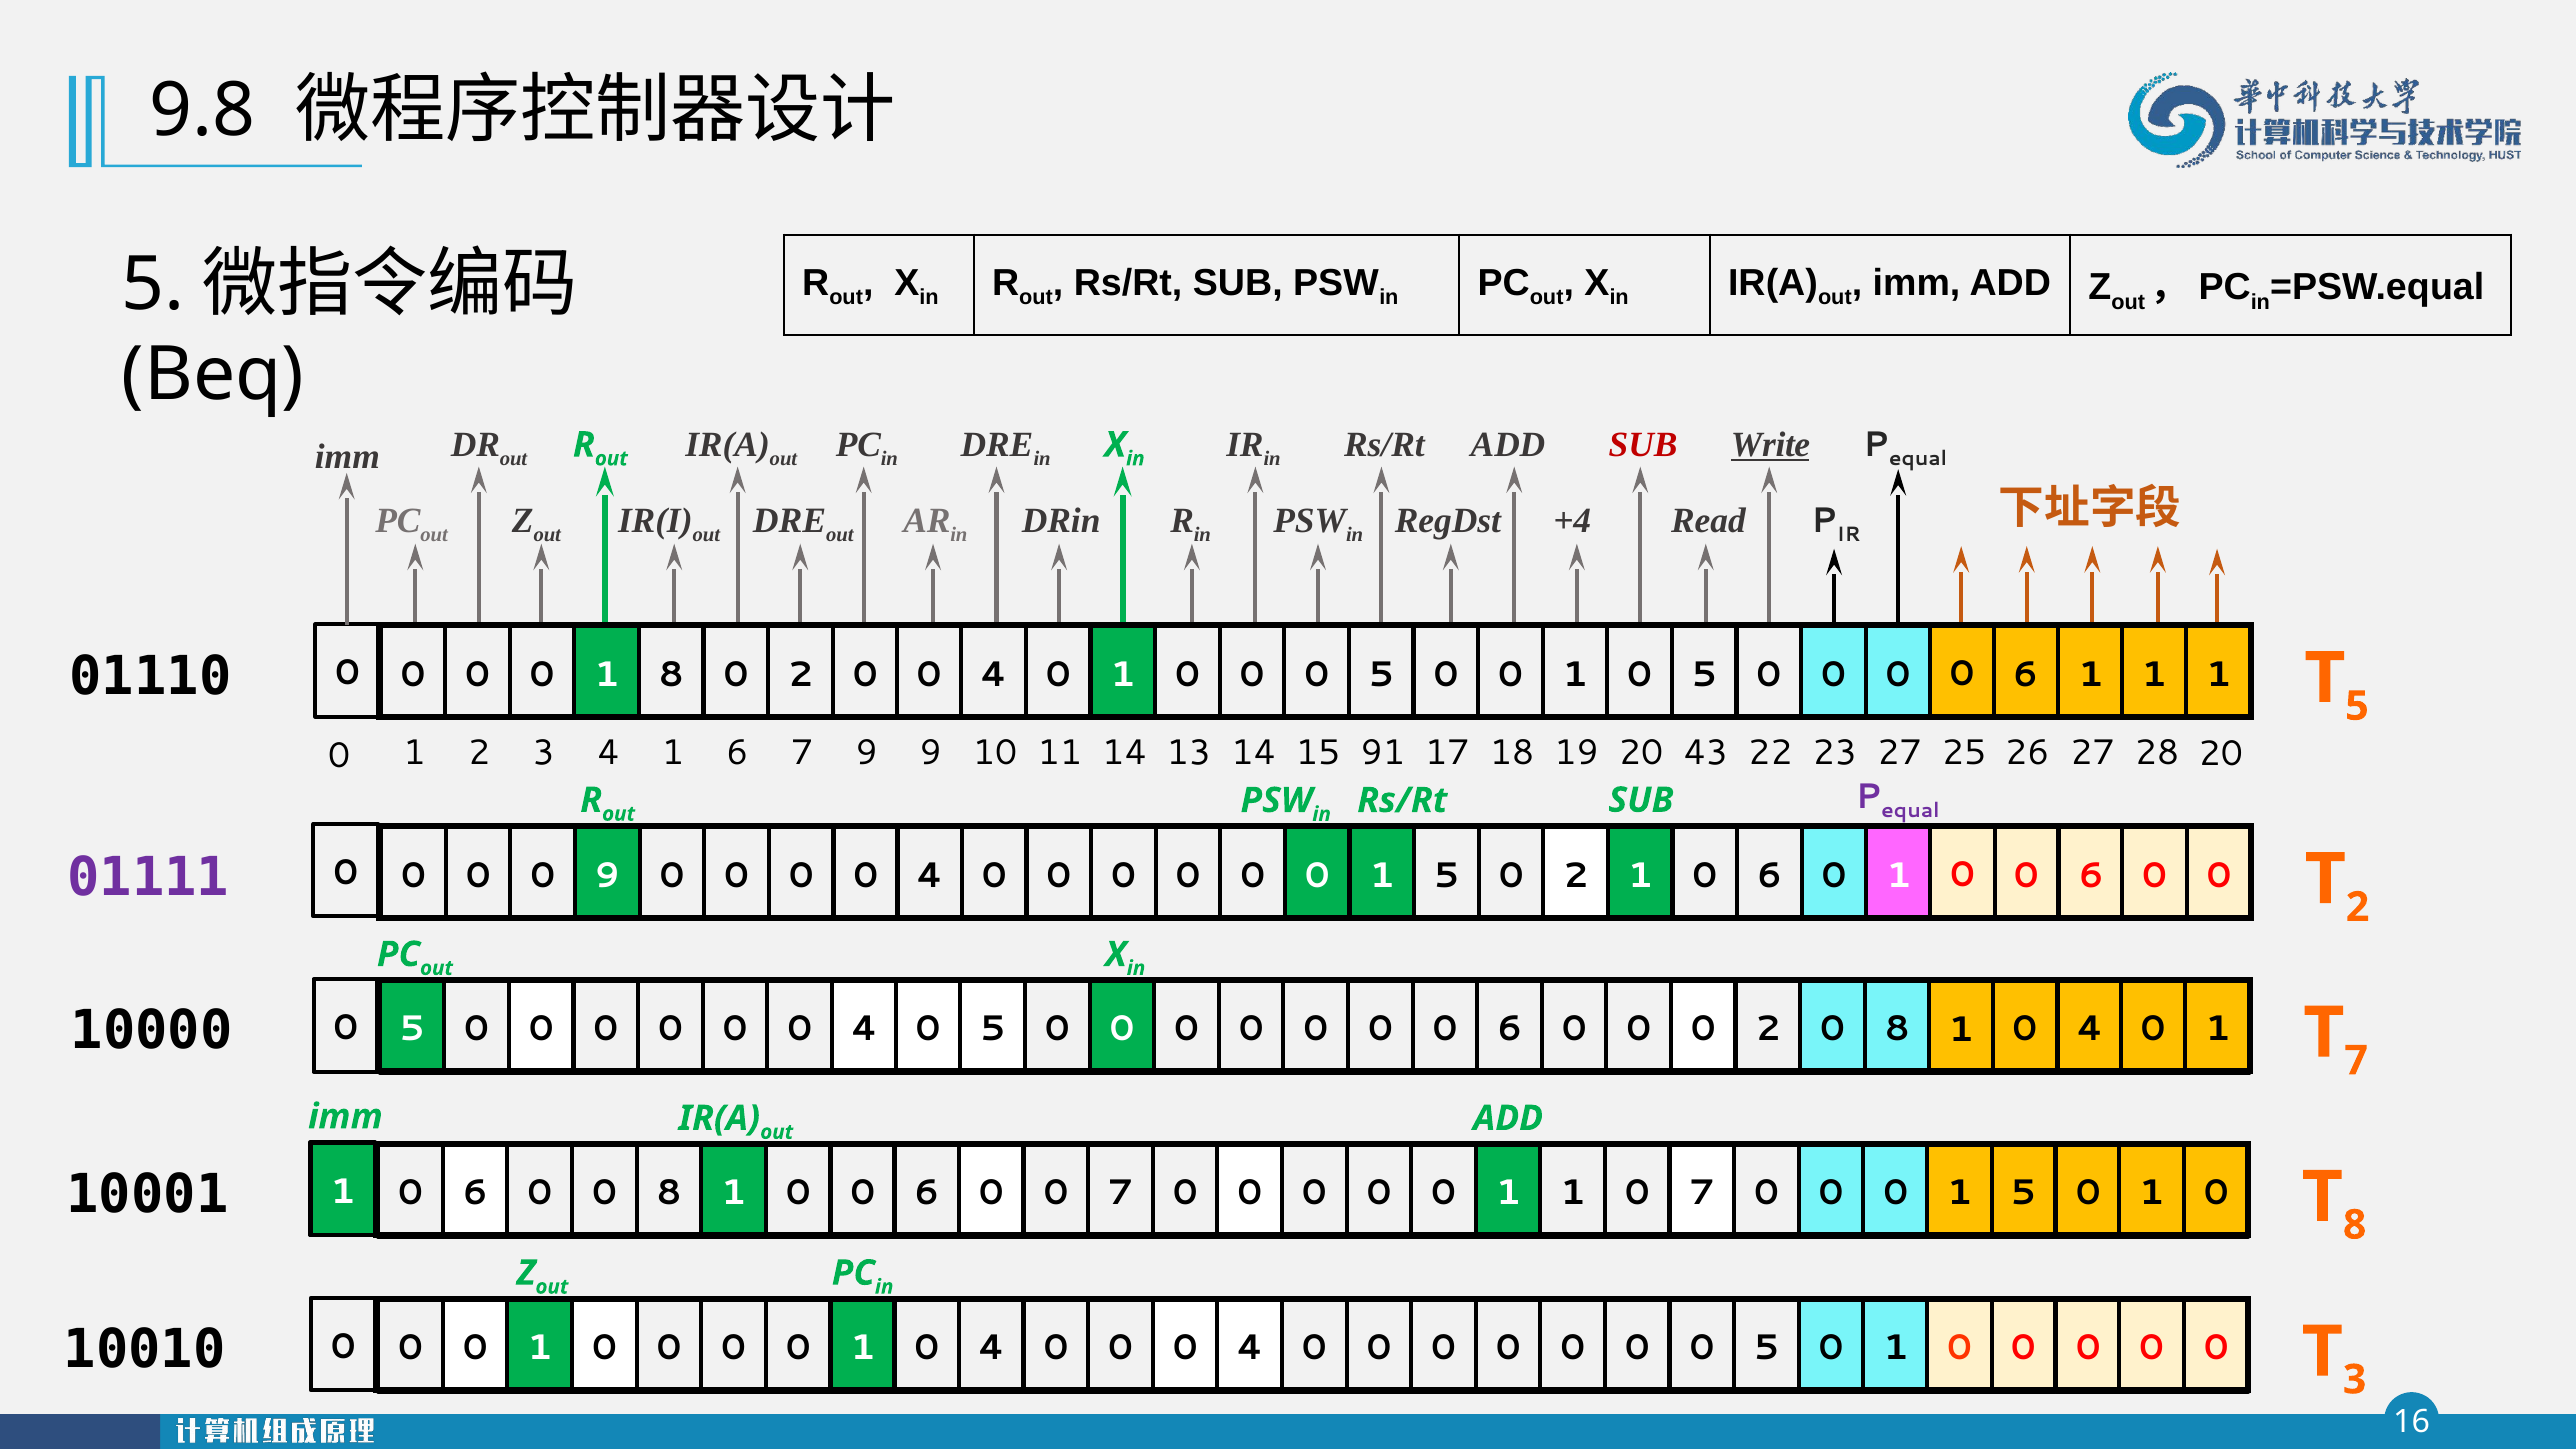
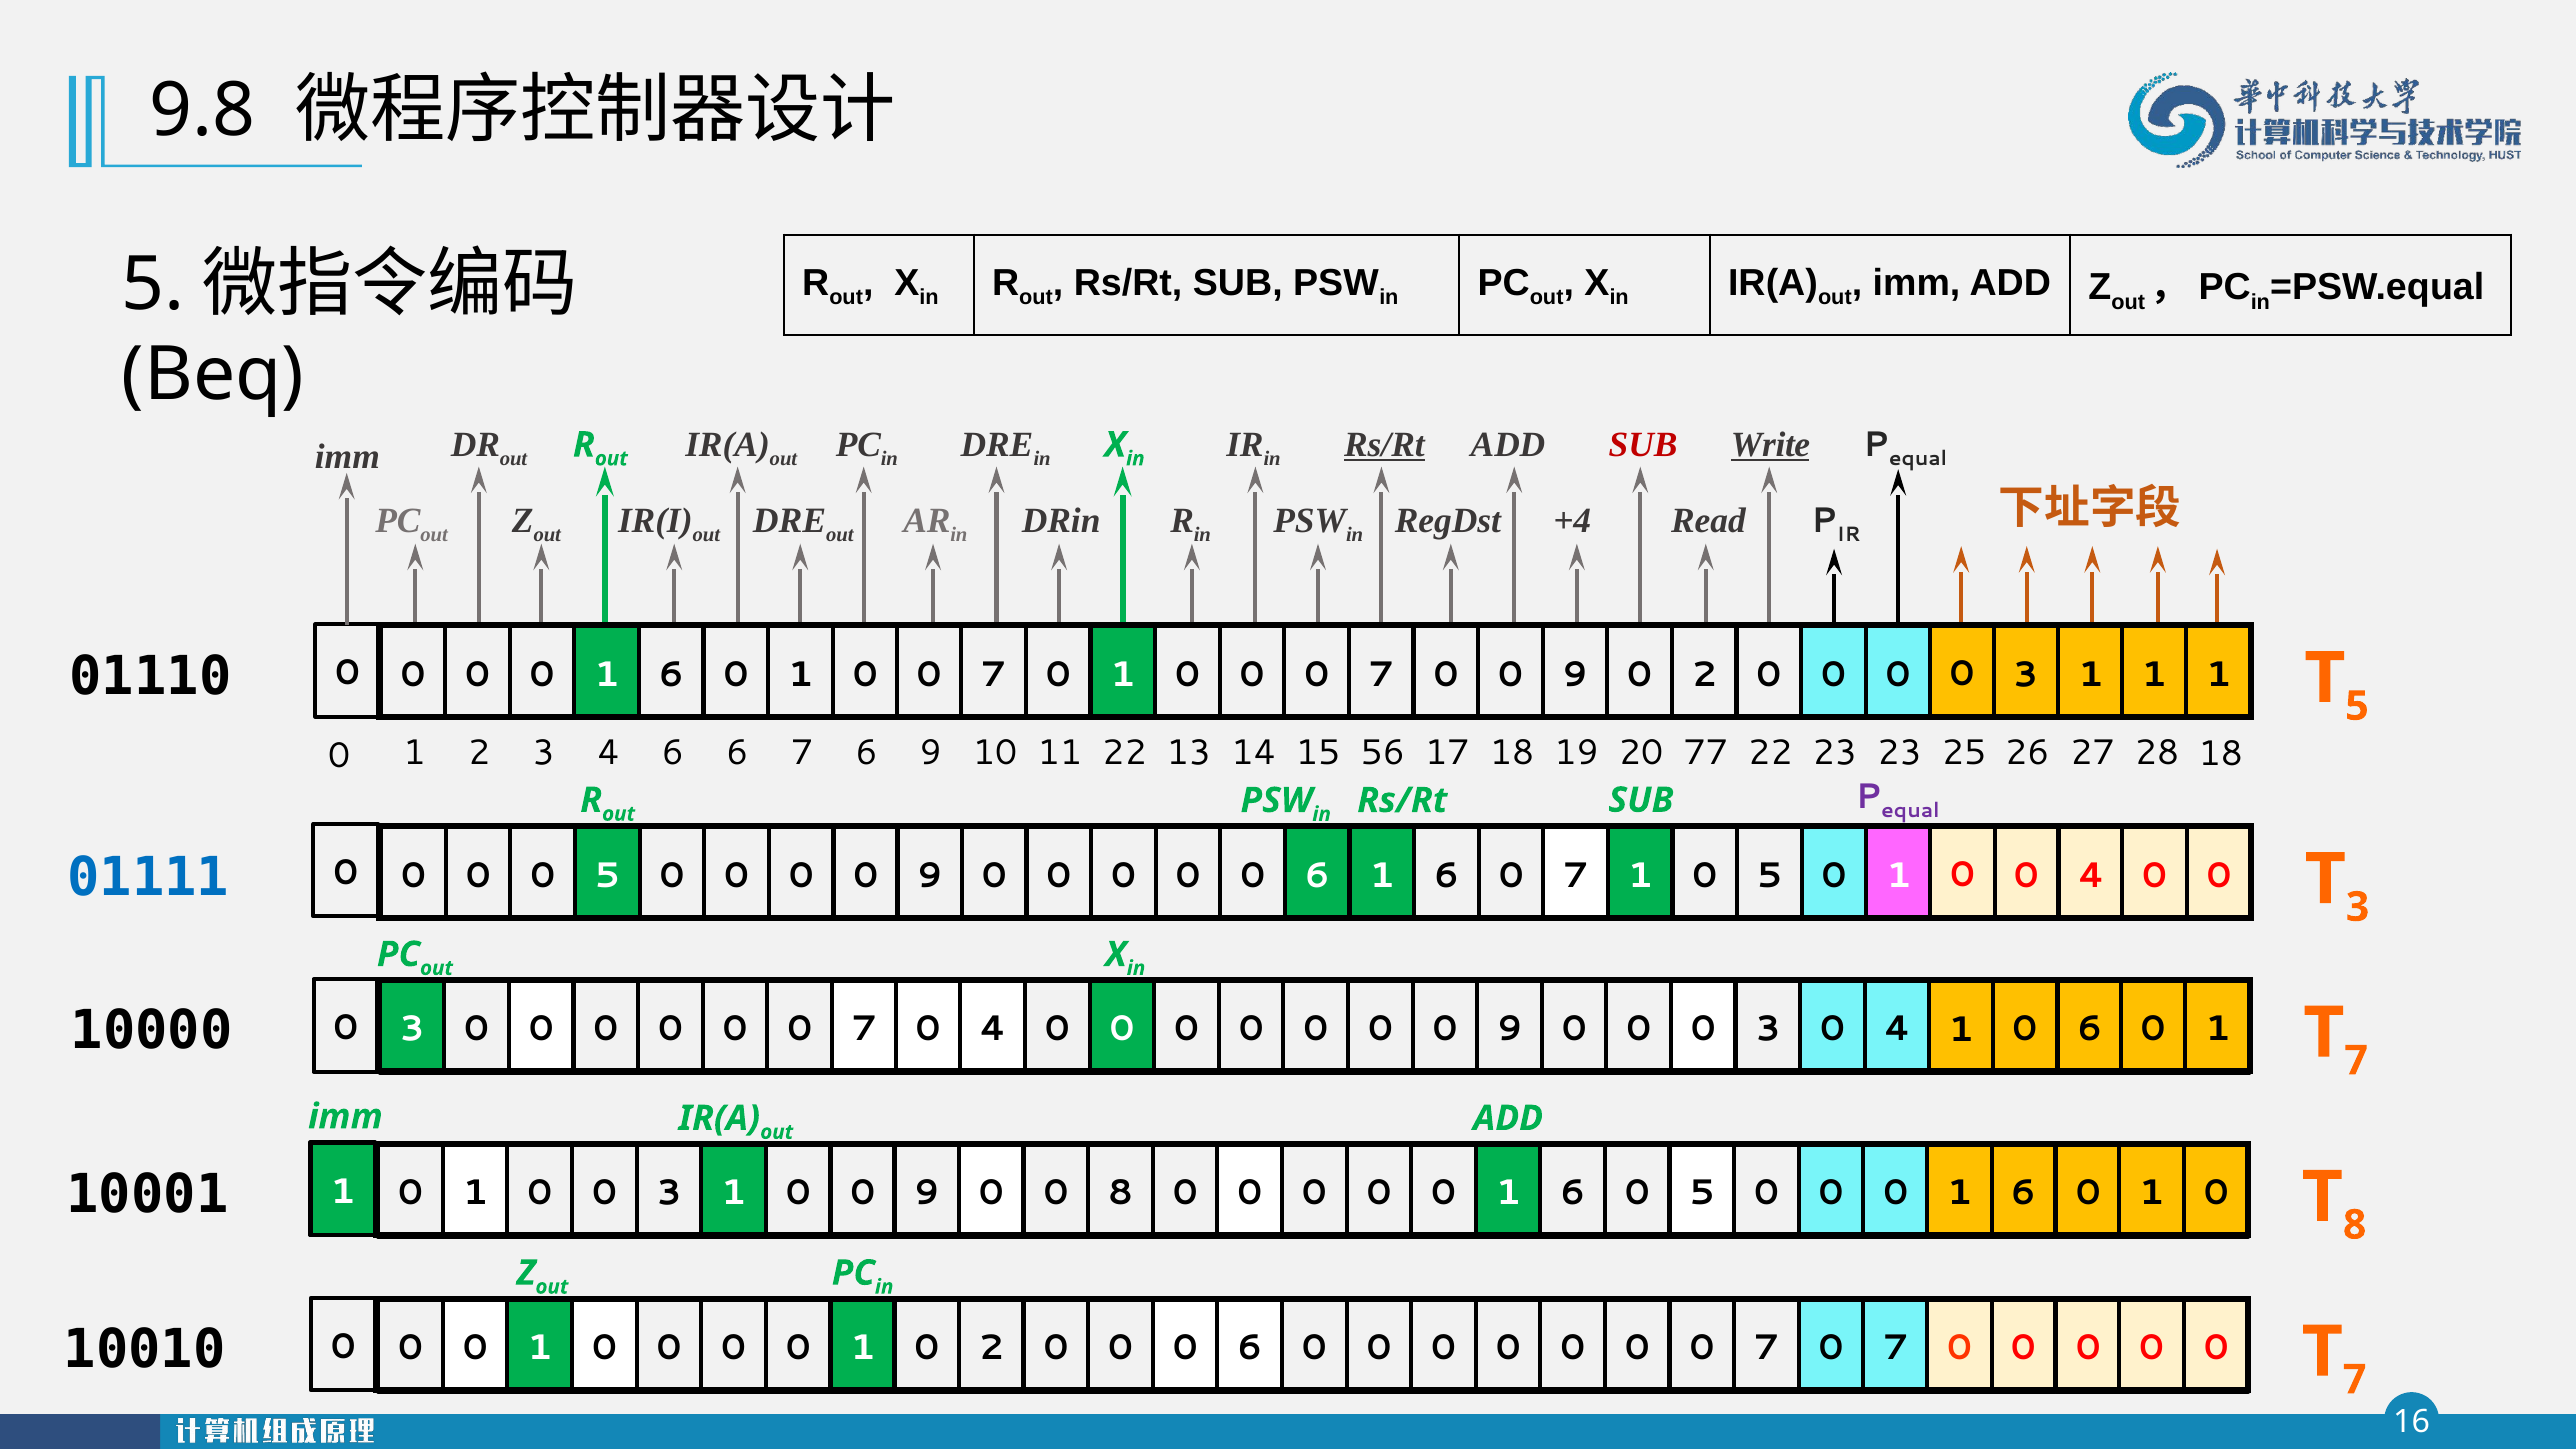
Rs/Rt underline: none -> present (1384, 445)
8: 8 -> 6 (671, 674)
2: 2 -> 1 (801, 674)
4: 4 -> 7 (994, 674)
5: 5 -> 7 (1381, 674)
1: 1 -> 9 (1575, 674)
5: 5 -> 2 (1704, 674)
6: 6 -> 3 (2026, 674)
4 1: 1 -> 6 (673, 753)
7 9: 9 -> 6 (867, 753)
11 14: 14 -> 22 (1124, 753)
91: 91 -> 56 (1383, 753)
43: 43 -> 77 (1706, 753)
23 27: 27 -> 23 (1900, 753)
28 20: 20 -> 18 (2221, 754)
01111 colour: purple -> blue (148, 877)
0 0 9: 9 -> 5 (607, 875)
4: 4 -> 9 (930, 875)
0: 0 -> 6 (1317, 875)
5: 5 -> 6 (1447, 875)
2: 2 -> 7 (1576, 875)
6: 6 -> 5 (1769, 875)
0 1 0 6: 6 -> 4 (2092, 875)
2: 2 -> 3 (2358, 907)
10000 5: 5 -> 3 (412, 1029)
4: 4 -> 7 (864, 1029)
5: 5 -> 4 (993, 1029)
6: 6 -> 9 (1510, 1029)
2: 2 -> 3 (1768, 1029)
8: 8 -> 4 (1897, 1029)
4: 4 -> 6 (2090, 1029)
10001 0 6: 6 -> 1 (475, 1193)
8: 8 -> 3 (669, 1193)
1 0 0 6: 6 -> 9 (927, 1193)
0 0 7: 7 -> 8 (1120, 1193)
1: 1 -> 6 (1573, 1193)
7: 7 -> 5 (1702, 1193)
5: 5 -> 6 (2023, 1193)
1 0 4: 4 -> 2 (991, 1348)
4: 4 -> 6 (1250, 1348)
5: 5 -> 7 (1766, 1348)
1: 1 -> 7 (1896, 1348)
3: 3 -> 7 (2355, 1380)
